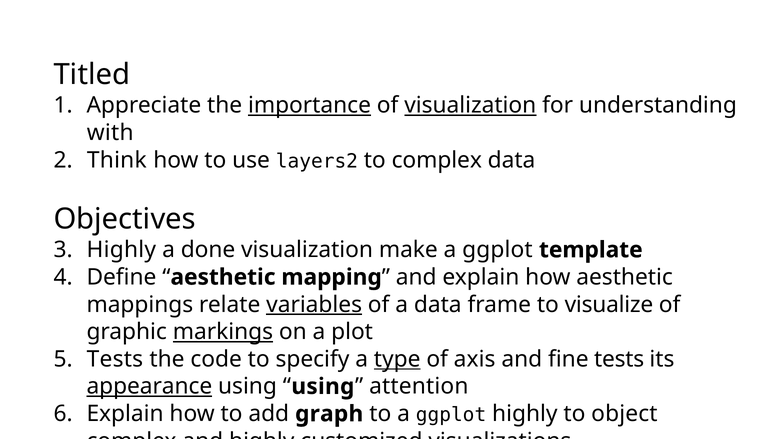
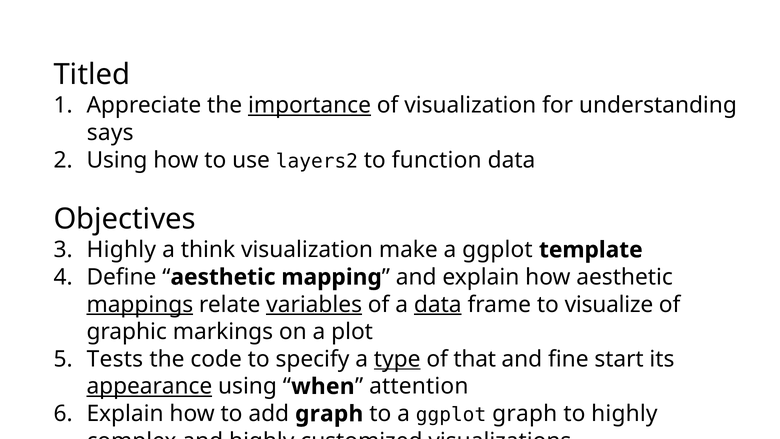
visualization underline: present -> none (470, 105)
with: with -> says (110, 133)
Think: Think -> Using (117, 160)
to complex: complex -> function (437, 160)
done: done -> think (208, 250)
mappings underline: none -> present (140, 304)
data underline: none -> present (438, 304)
markings underline: present -> none (223, 332)
axis: axis -> that (475, 359)
fine tests: tests -> start (619, 359)
using: using -> when (323, 386)
ggplot highly: highly -> graph (525, 414)
to object: object -> highly (624, 414)
